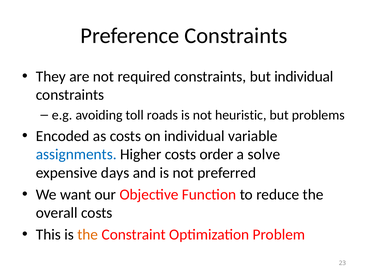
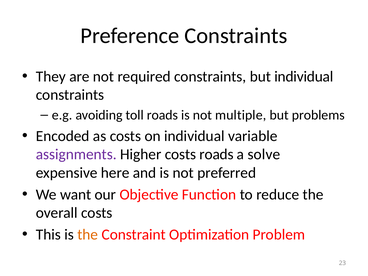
heuristic: heuristic -> multiple (241, 115)
assignments colour: blue -> purple (76, 154)
costs order: order -> roads (217, 154)
days: days -> here (115, 173)
